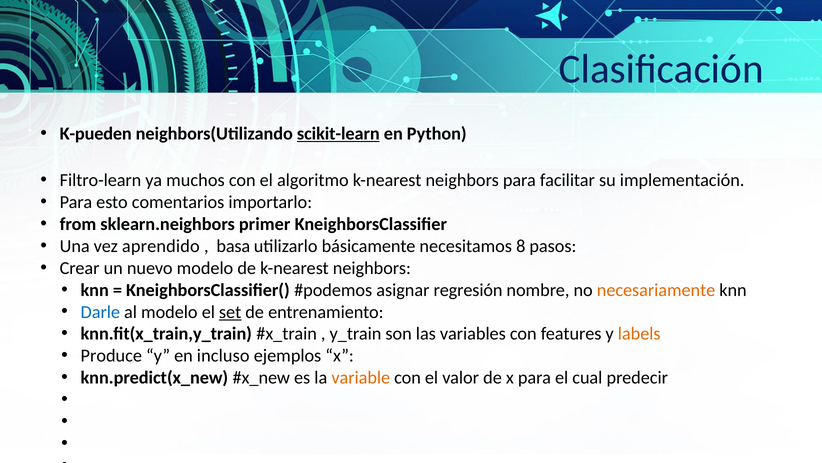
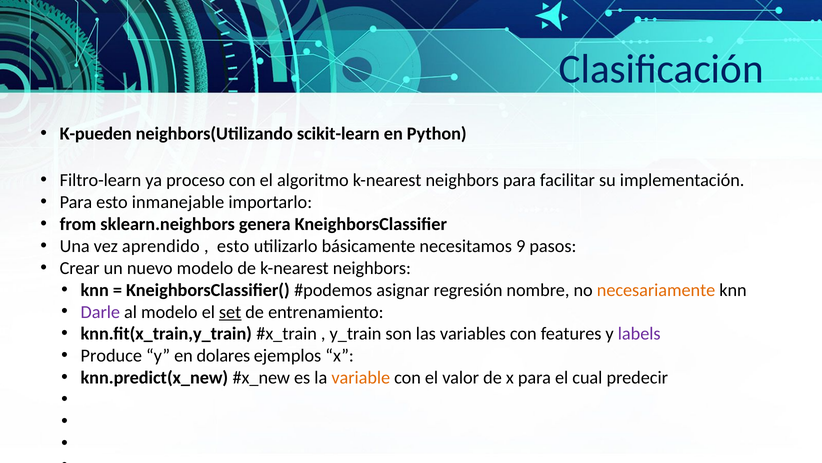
scikit-learn underline: present -> none (338, 134)
muchos: muchos -> proceso (196, 180)
comentarios: comentarios -> inmanejable (178, 202)
primer: primer -> genera (265, 224)
basa: basa -> esto (233, 246)
8: 8 -> 9 (521, 246)
Darle colour: blue -> purple (100, 312)
labels colour: orange -> purple (639, 333)
incluso: incluso -> dolares (223, 355)
